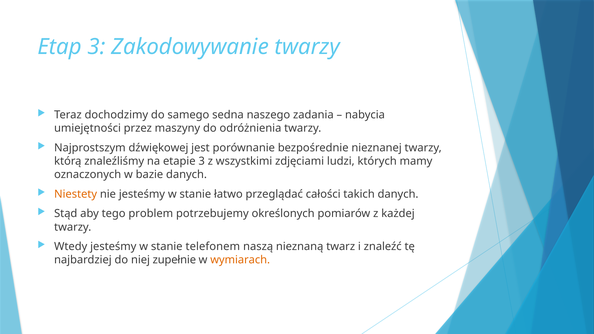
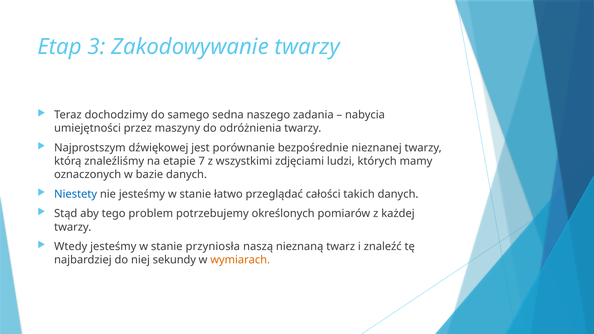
etapie 3: 3 -> 7 (202, 161)
Niestety colour: orange -> blue (76, 194)
telefonem: telefonem -> przyniosła (213, 247)
zupełnie: zupełnie -> sekundy (174, 260)
